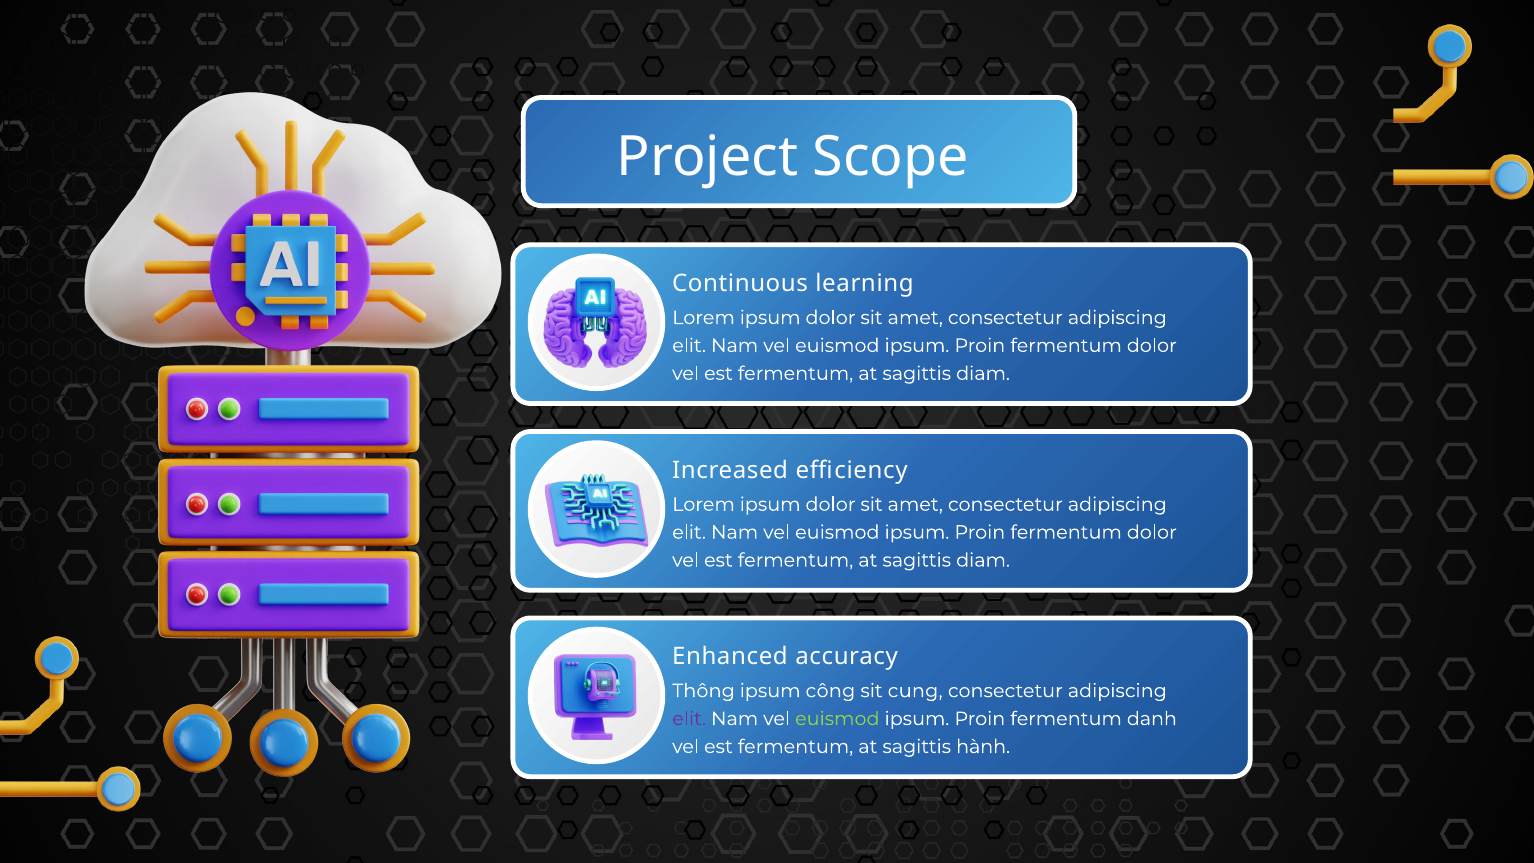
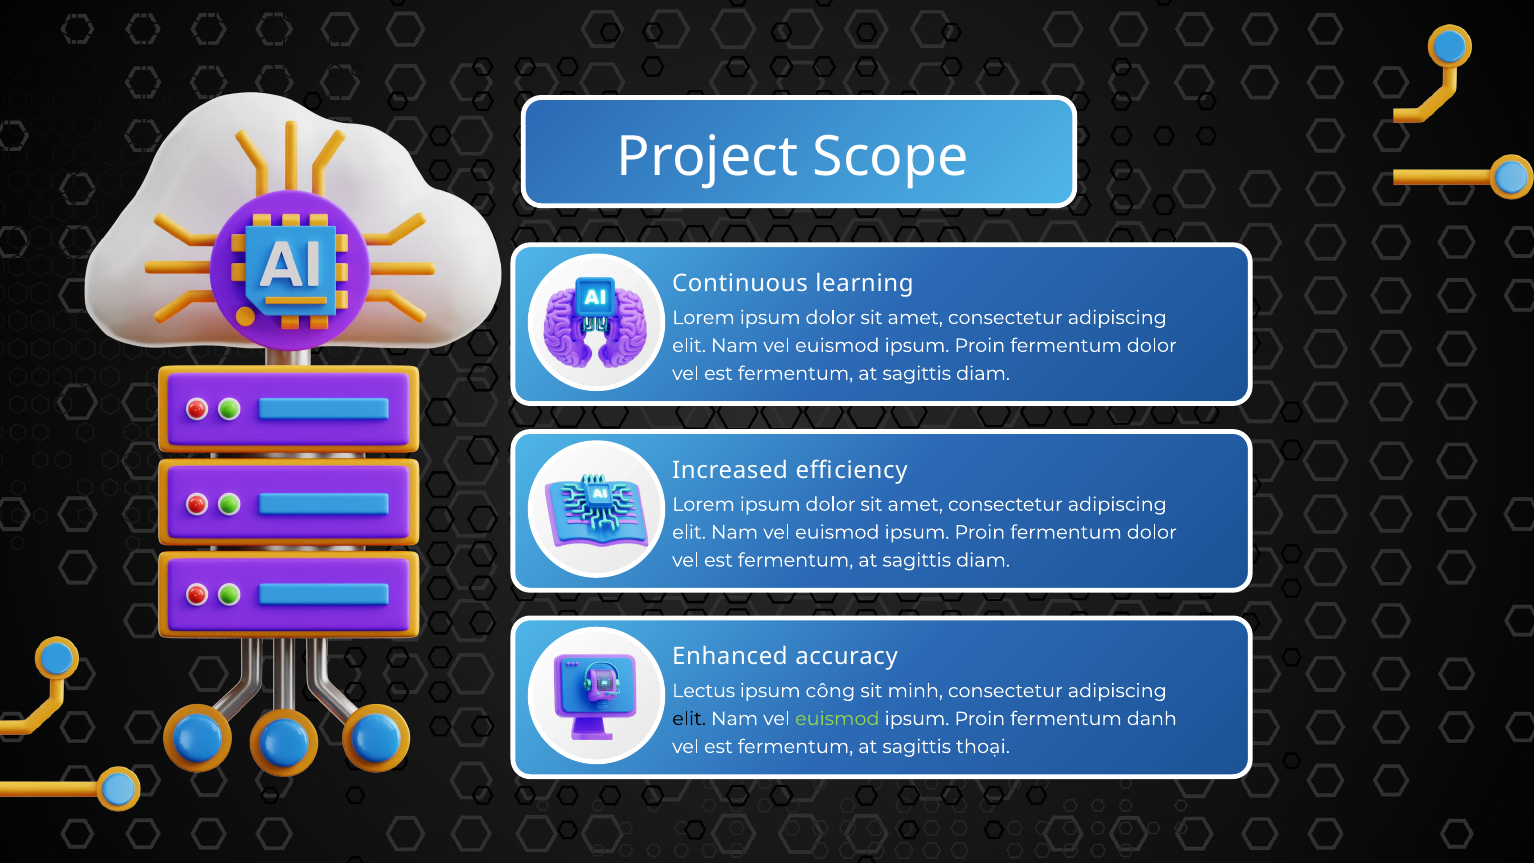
Thông: Thông -> Lectus (704, 691)
cung: cung -> minh (915, 691)
elit colour: purple -> black (689, 719)
hành: hành -> thoại (983, 747)
